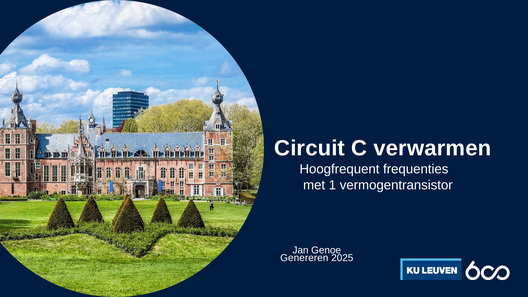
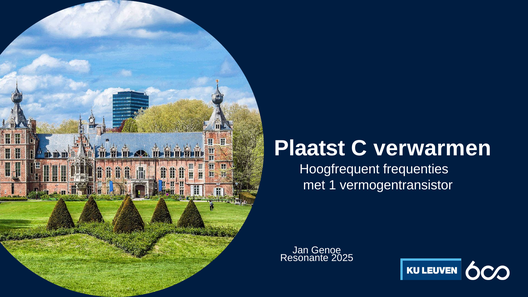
Circuit: Circuit -> Plaatst (310, 148)
Genereren: Genereren -> Resonante (304, 258)
